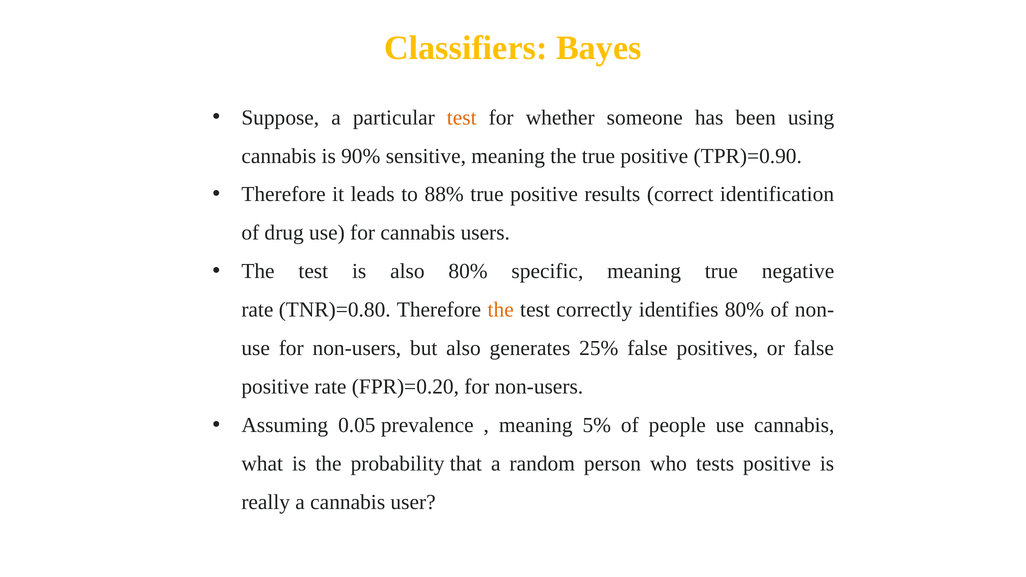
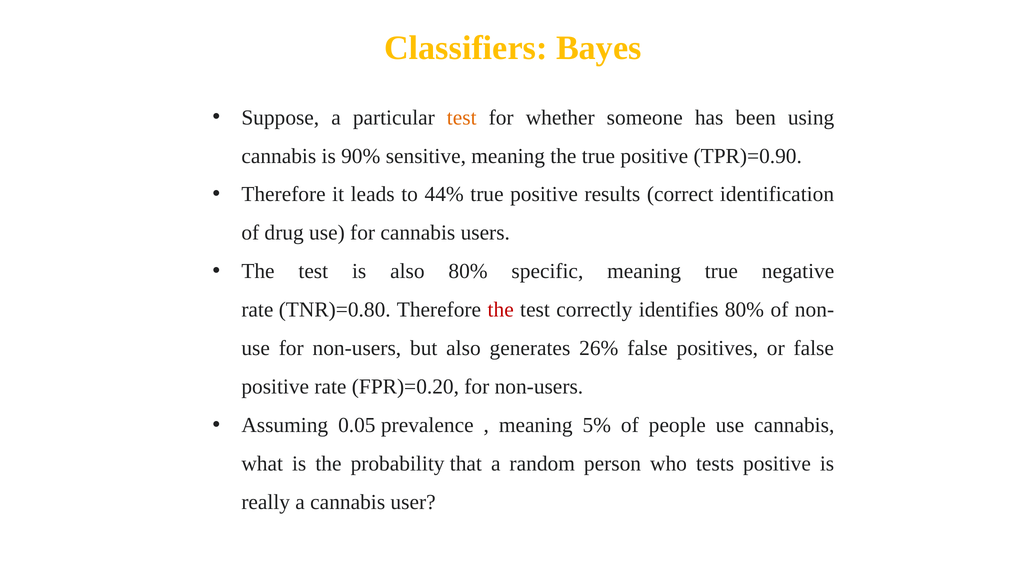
88%: 88% -> 44% (444, 194)
the colour: orange -> red (501, 310)
25%: 25% -> 26% (599, 348)
